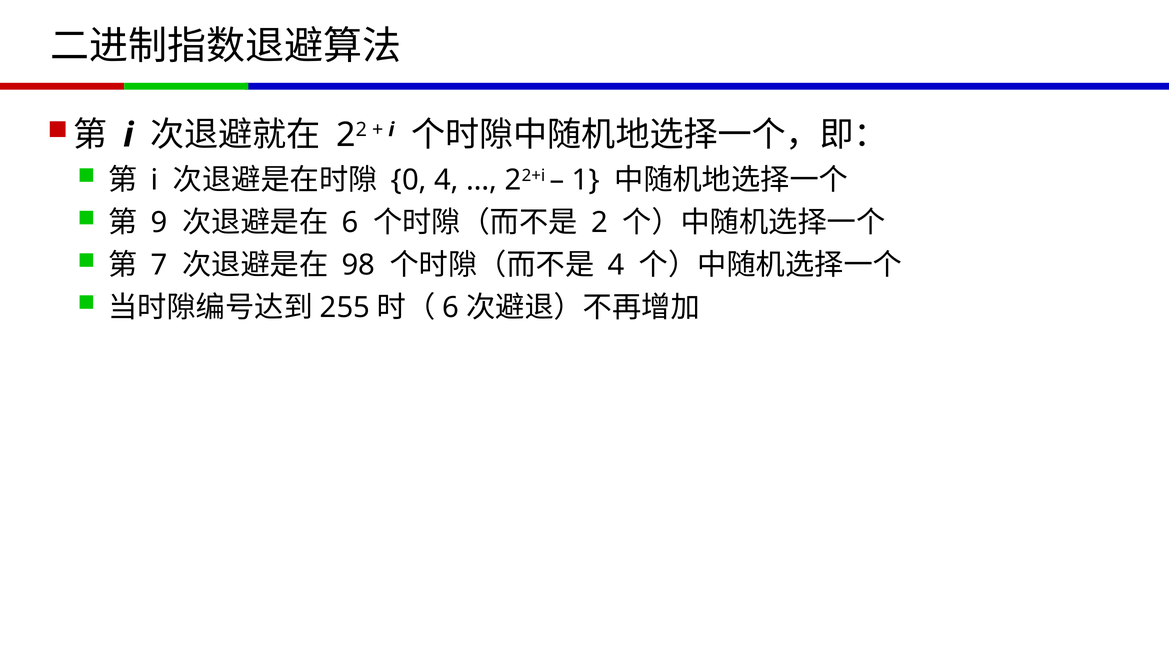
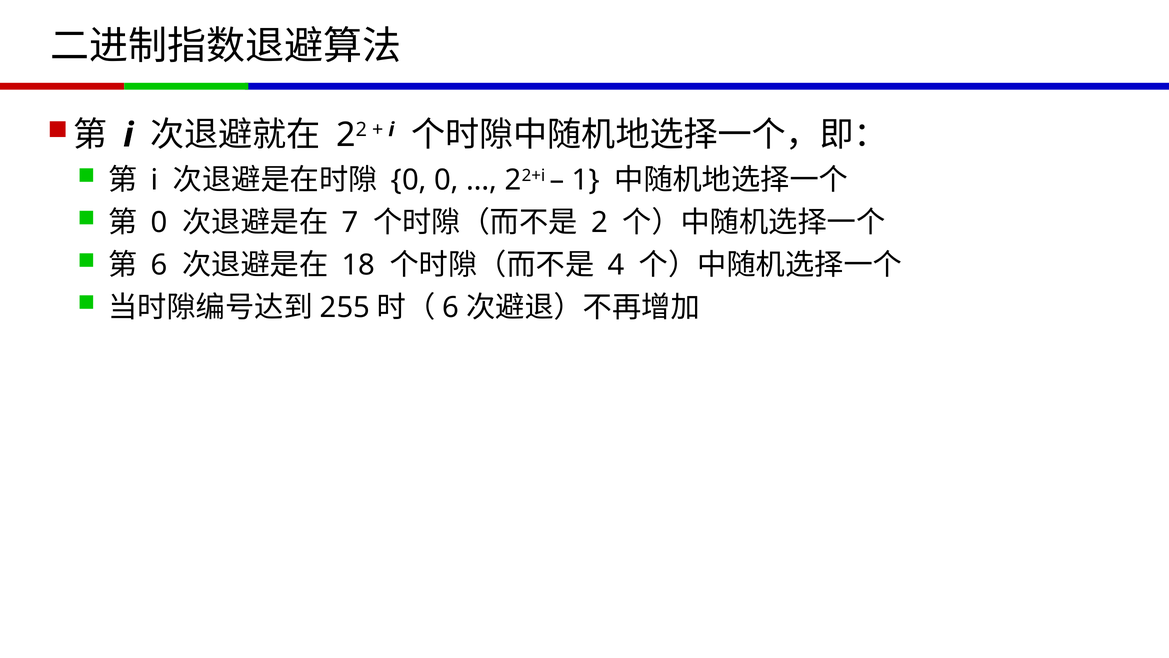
0 4: 4 -> 0 (446, 180)
9: 9 -> 0 (159, 222)
6: 6 -> 7 (350, 222)
7: 7 -> 6 (159, 265)
98: 98 -> 18 (358, 265)
